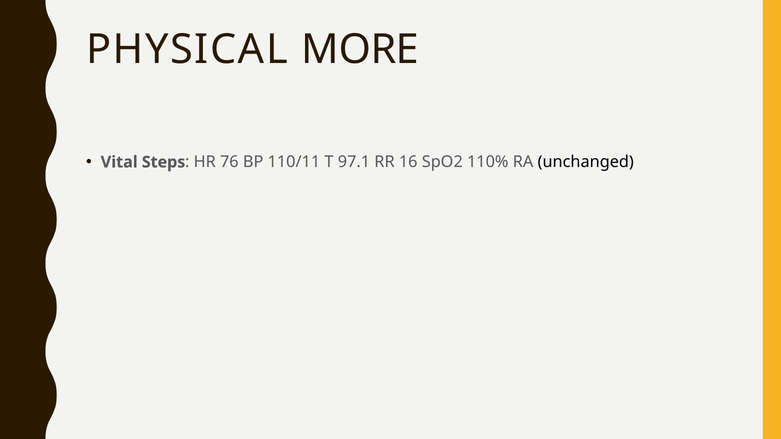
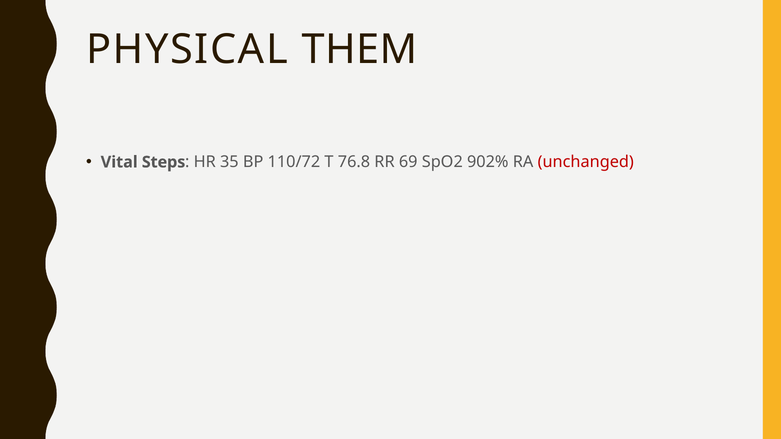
MORE: MORE -> THEM (360, 50)
76: 76 -> 35 (229, 162)
110/11: 110/11 -> 110/72 (294, 162)
97.1: 97.1 -> 76.8 (354, 162)
16: 16 -> 69 (408, 162)
110%: 110% -> 902% (488, 162)
unchanged colour: black -> red (586, 162)
